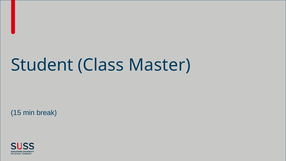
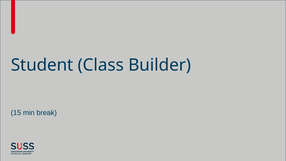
Master: Master -> Builder (160, 65)
